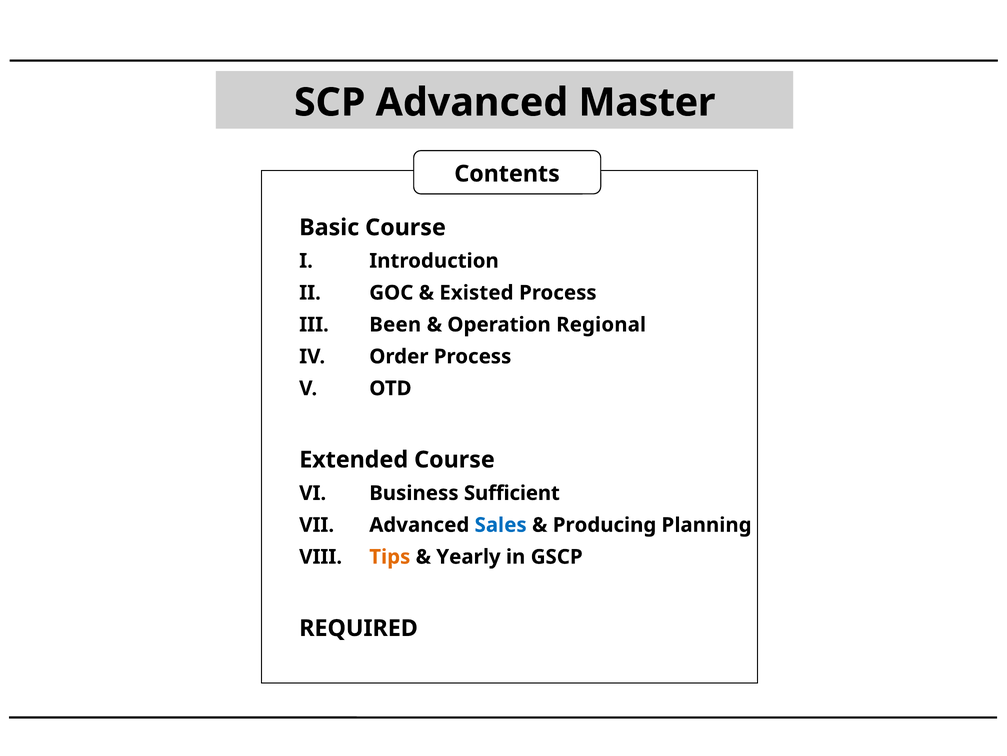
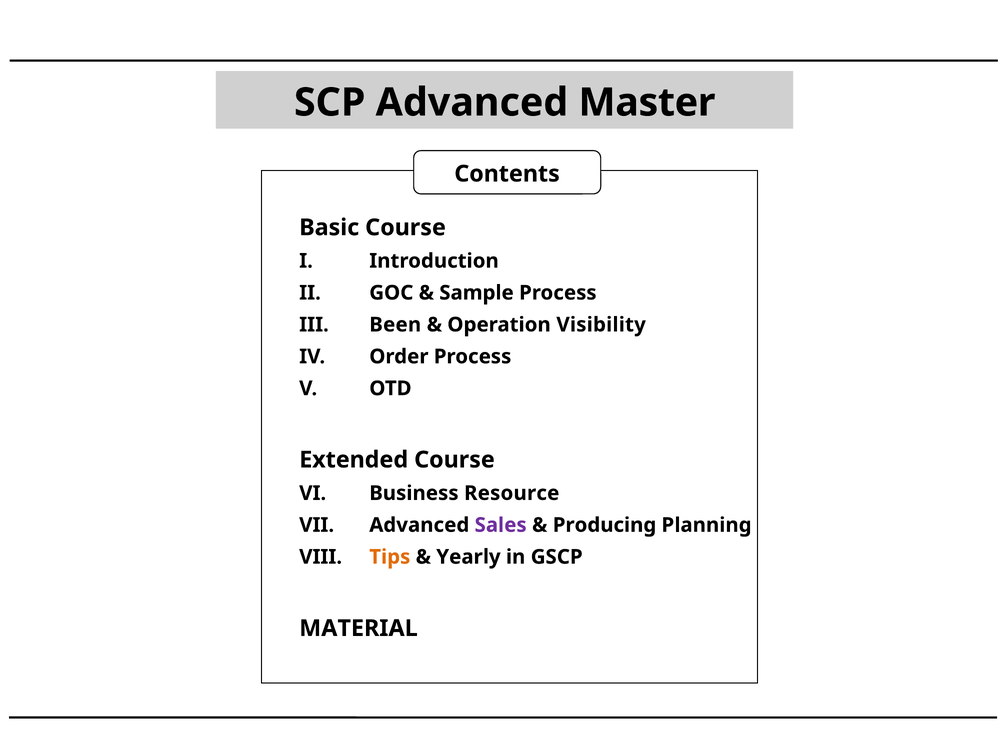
Existed: Existed -> Sample (476, 293)
Regional: Regional -> Visibility (601, 325)
Sufficient: Sufficient -> Resource (512, 493)
Sales colour: blue -> purple (501, 525)
REQUIRED: REQUIRED -> MATERIAL (358, 628)
